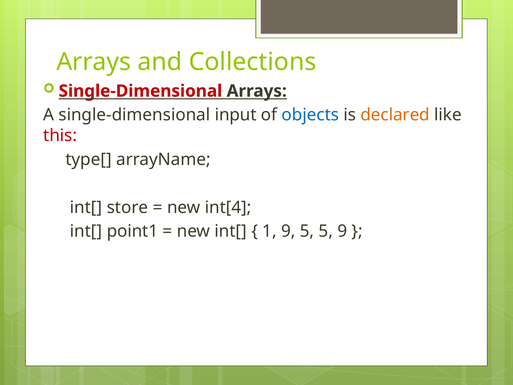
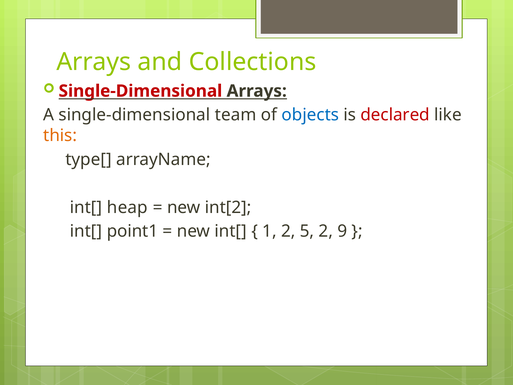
input: input -> team (236, 115)
declared colour: orange -> red (395, 115)
this colour: red -> orange (60, 135)
store: store -> heap (127, 207)
int[4: int[4 -> int[2 (228, 207)
1 9: 9 -> 2 (288, 231)
5 5: 5 -> 2 (326, 231)
